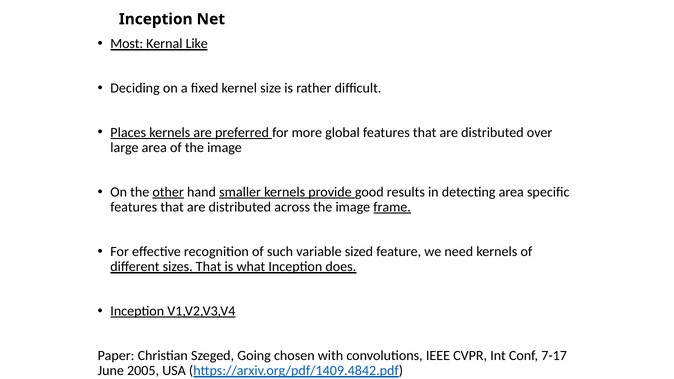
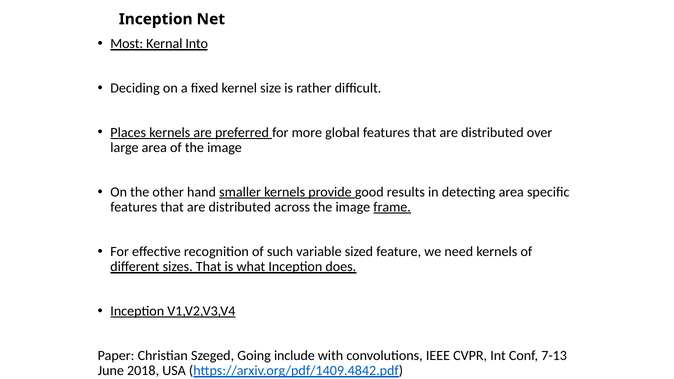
Like: Like -> Into (197, 44)
other underline: present -> none (168, 192)
chosen: chosen -> include (294, 355)
7-17: 7-17 -> 7-13 (554, 355)
2005: 2005 -> 2018 (143, 371)
